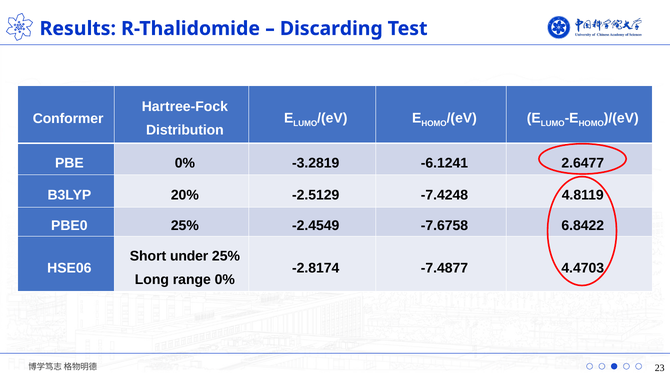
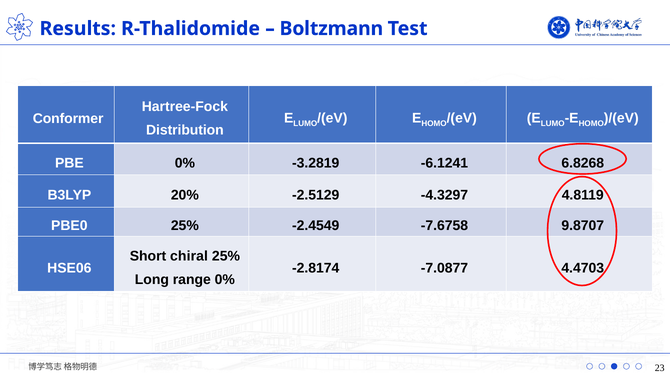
Discarding: Discarding -> Boltzmann (331, 29)
2.6477: 2.6477 -> 6.8268 (583, 163)
-7.4248: -7.4248 -> -4.3297 (444, 195)
6.8422: 6.8422 -> 9.8707 (583, 226)
under: under -> chiral (189, 256)
-7.4877: -7.4877 -> -7.0877 (444, 268)
